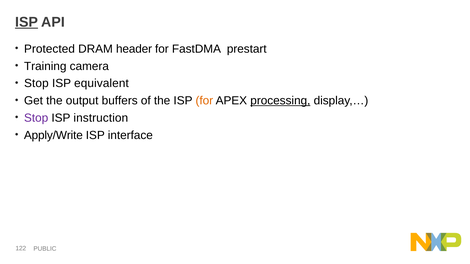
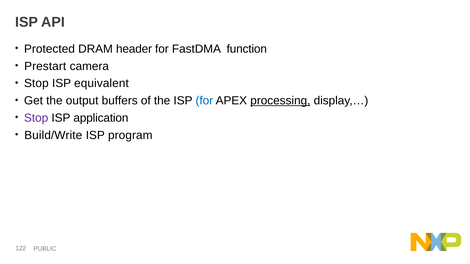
ISP underline: present -> none (26, 22)
prestart: prestart -> function (247, 49)
Training: Training -> Prestart (45, 66)
for colour: orange -> blue (204, 101)
instruction: instruction -> application (101, 118)
Apply/Write: Apply/Write -> Build/Write (53, 135)
interface: interface -> program (130, 135)
